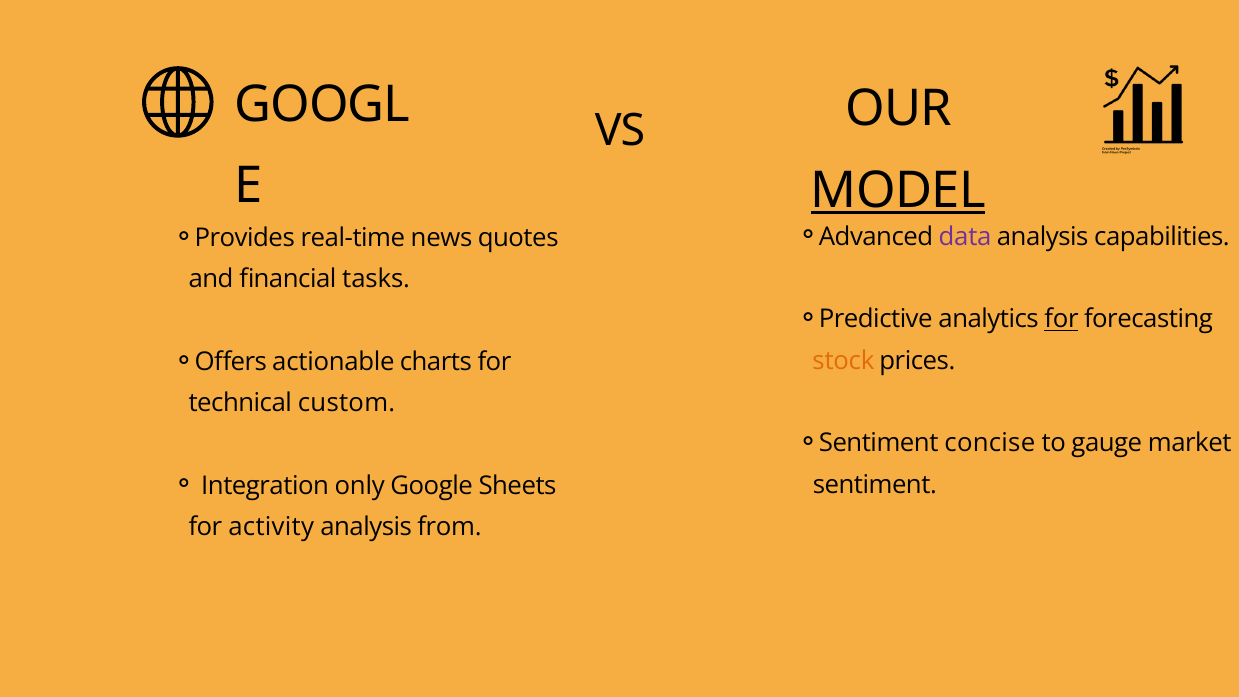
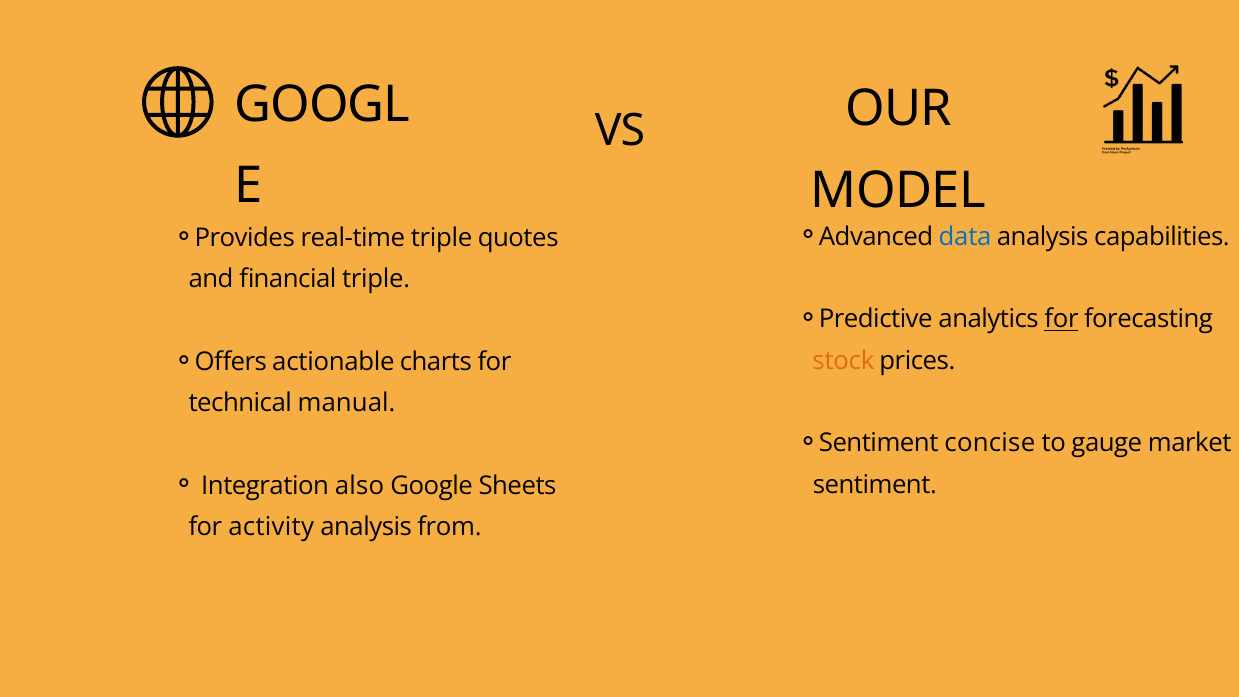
MODEL underline: present -> none (898, 190)
data colour: purple -> blue (965, 237)
real-time news: news -> triple (442, 238)
financial tasks: tasks -> triple (376, 279)
custom: custom -> manual (347, 403)
only: only -> also (360, 486)
